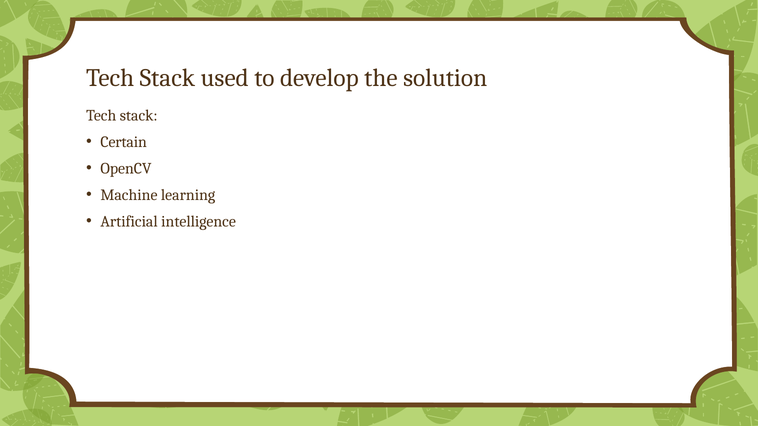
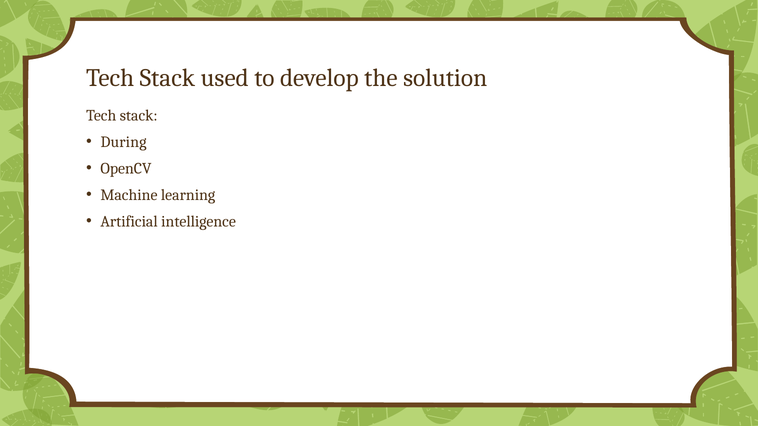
Certain: Certain -> During (124, 142)
